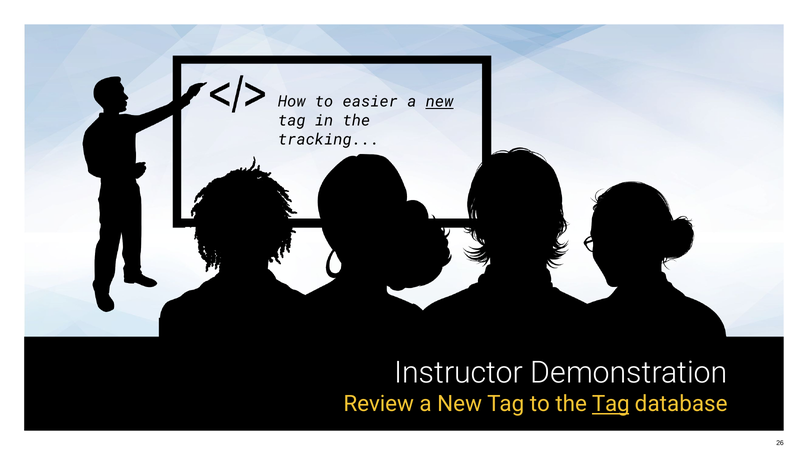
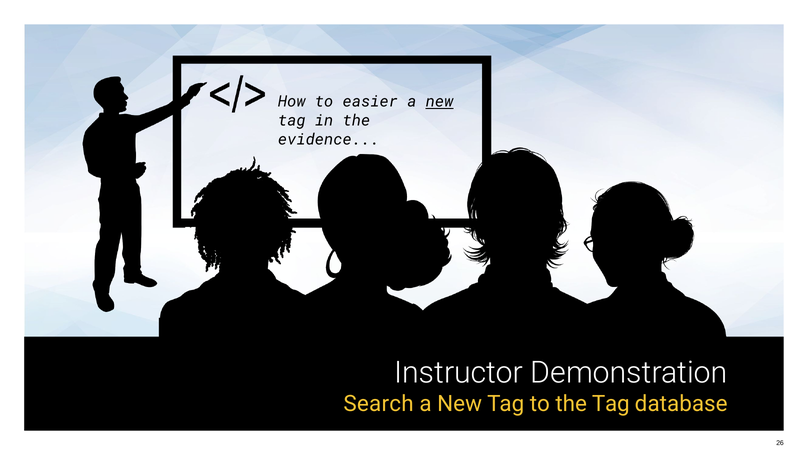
tracking: tracking -> evidence (329, 139)
Review: Review -> Search (379, 403)
Tag underline: present -> none (611, 403)
